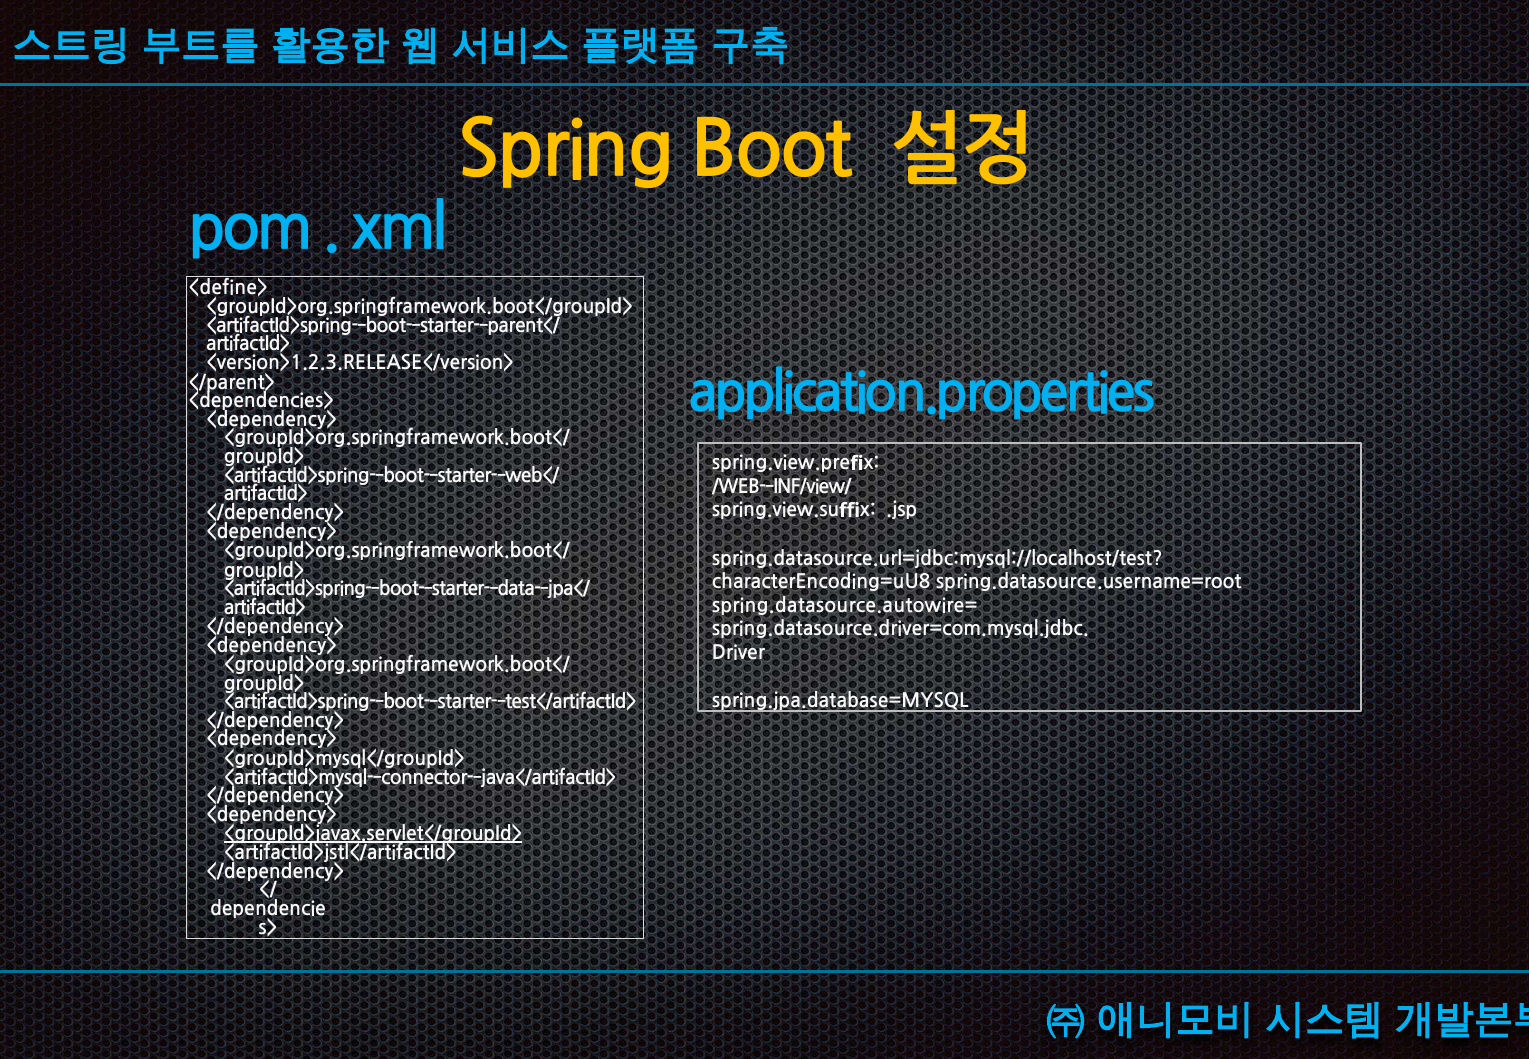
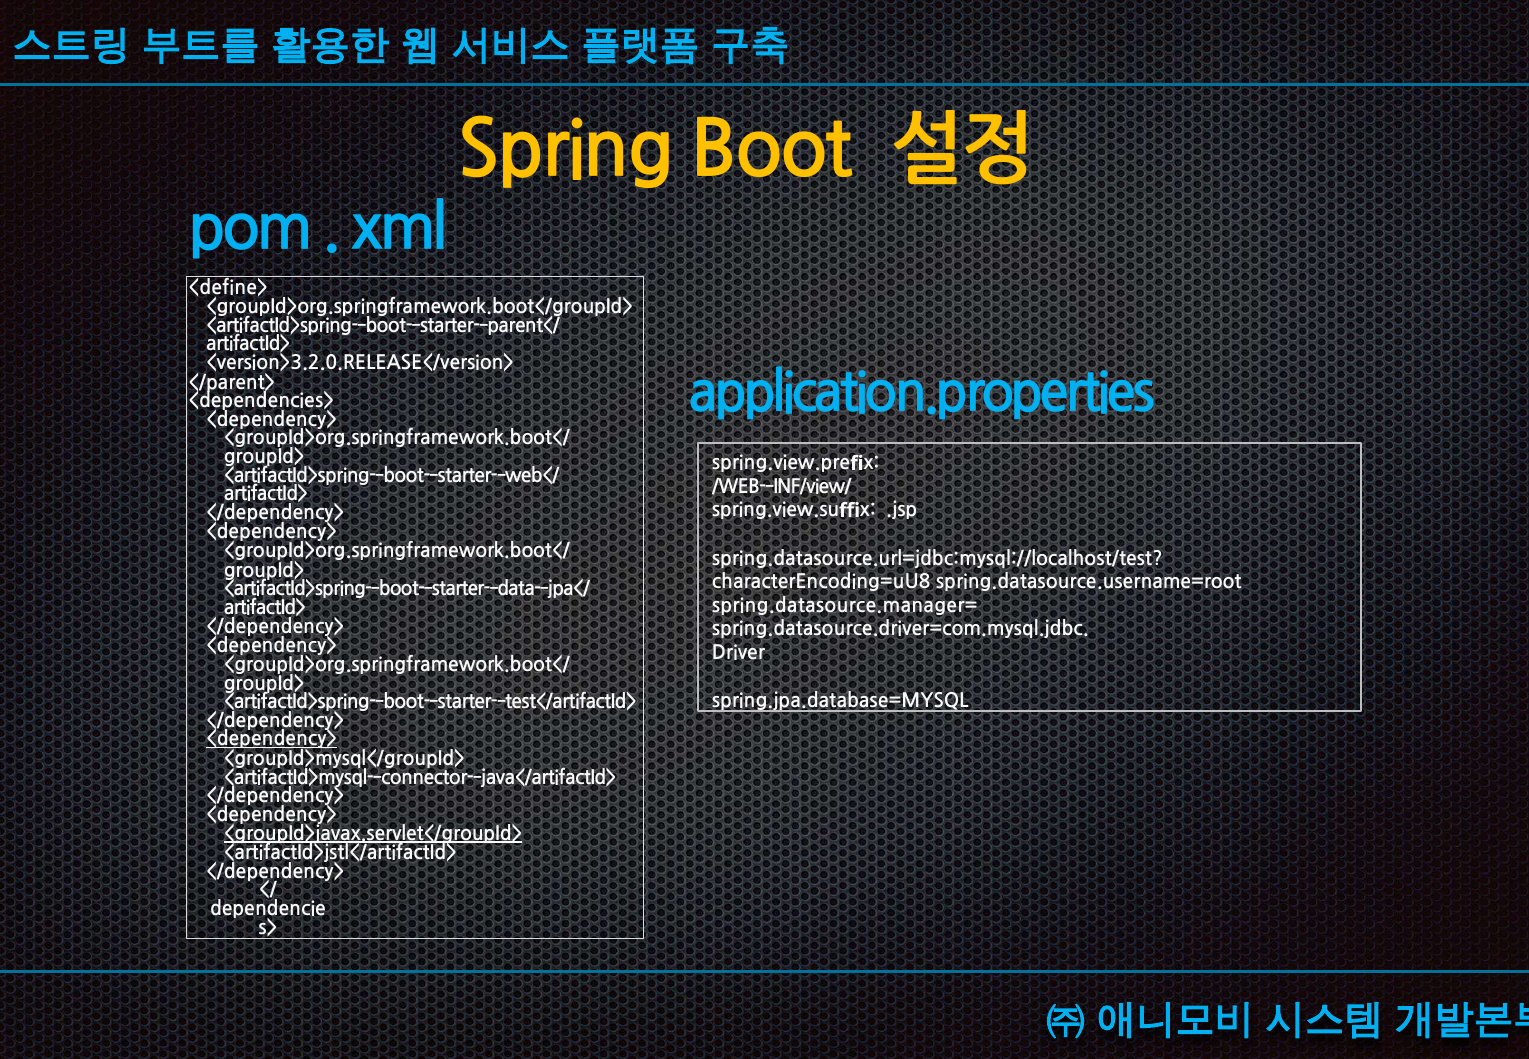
<version>1.2.3.RELEASE</version>: <version>1.2.3.RELEASE</version> -> <version>3.2.0.RELEASE</version> (360, 363)
spring.datasource.autowire=: spring.datasource.autowire= -> spring.datasource.manager= (845, 606)
<dependency> underline: none -> present (272, 739)
